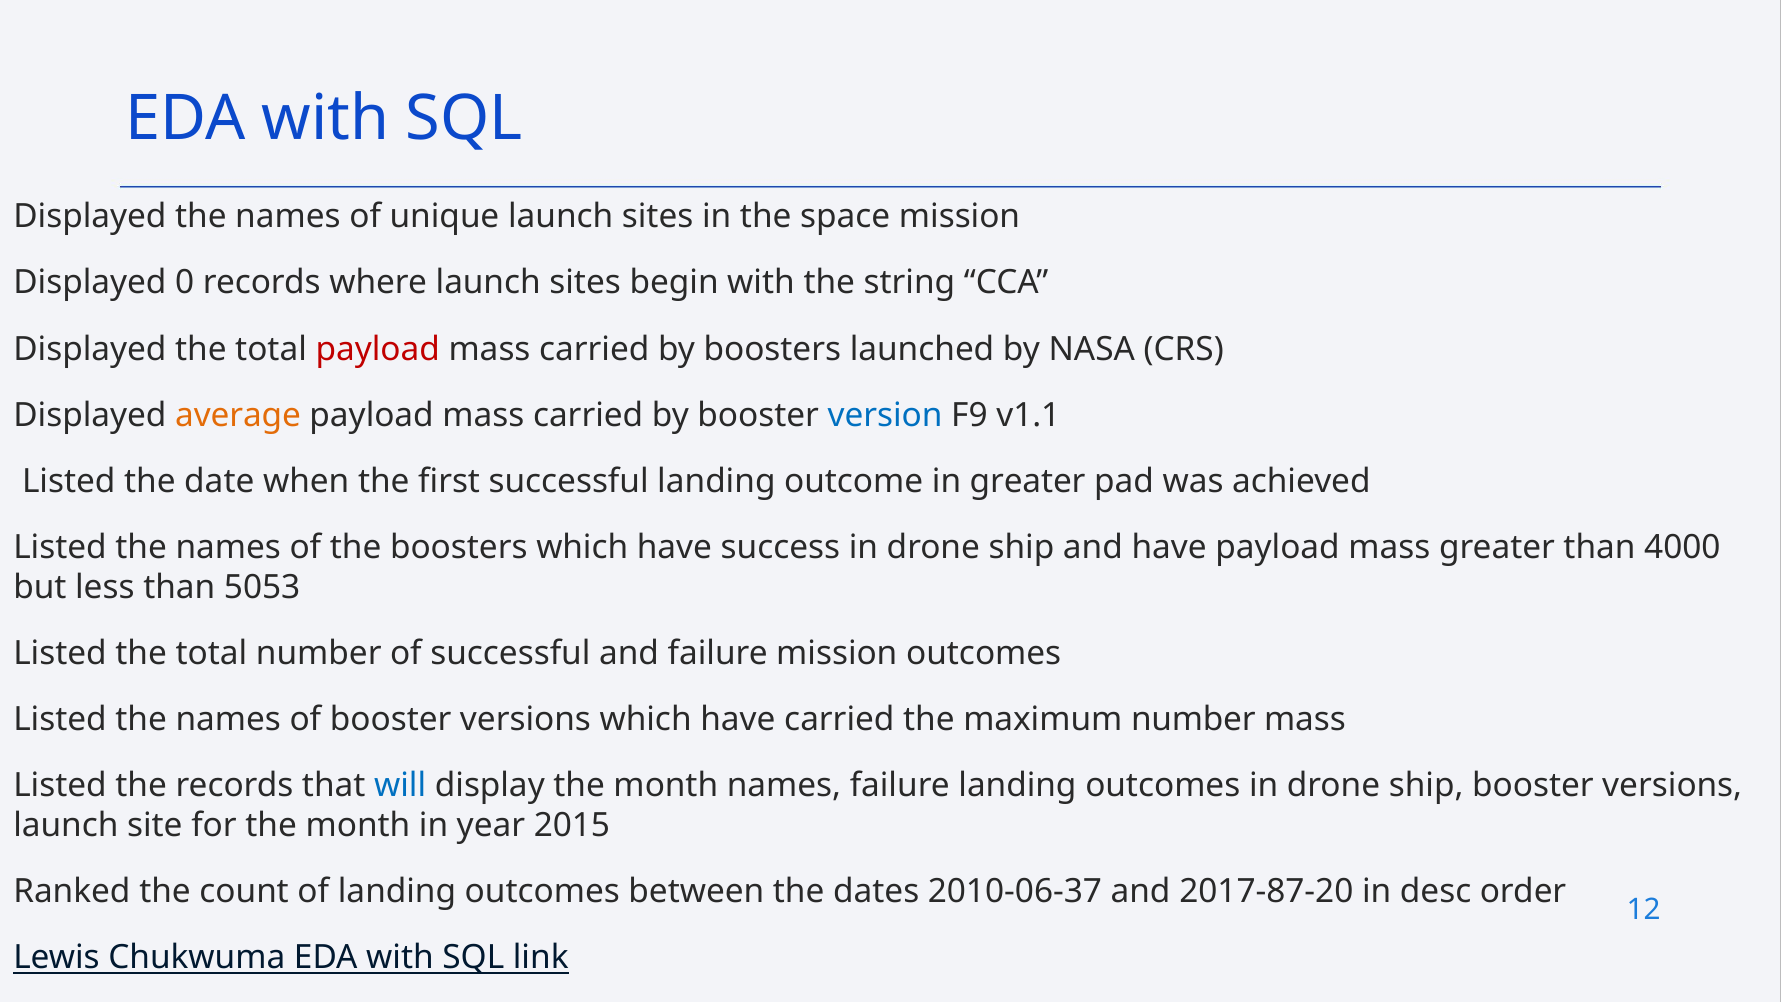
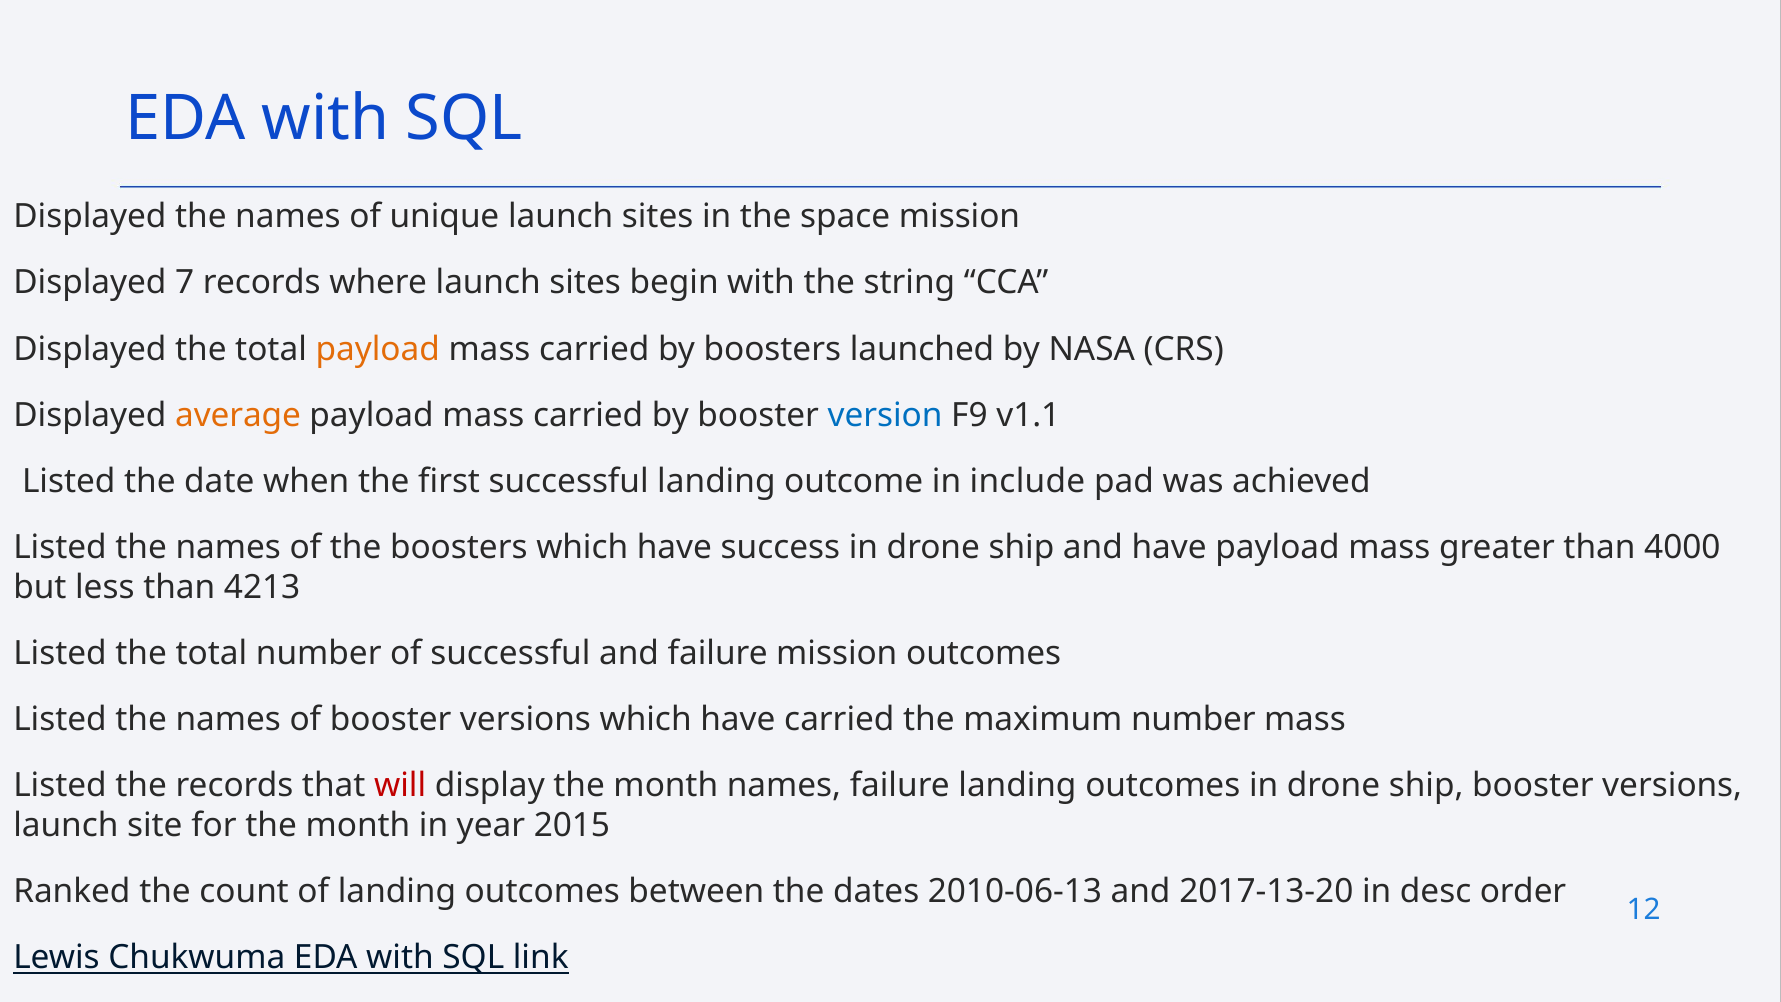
0: 0 -> 7 (185, 283)
payload colour: red -> orange (378, 349)
in greater: greater -> include (1027, 481)
5053: 5053 -> 4213 (262, 587)
will colour: blue -> red (400, 785)
2010-06-37: 2010-06-37 -> 2010-06-13 (1015, 891)
2017-87-20: 2017-87-20 -> 2017-13-20 (1266, 891)
